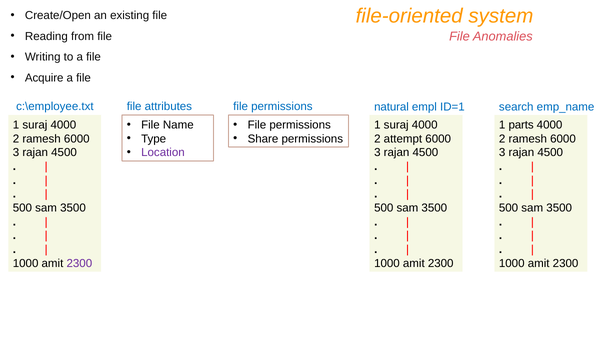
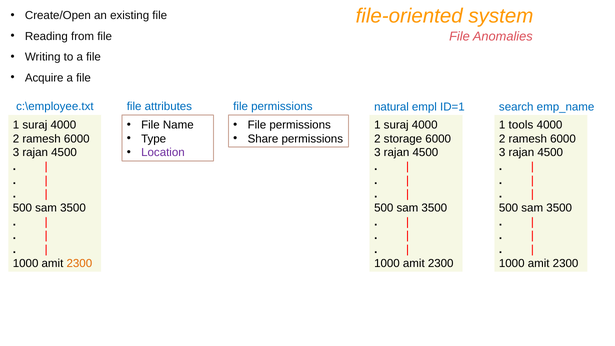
parts: parts -> tools (521, 125)
attempt: attempt -> storage (403, 139)
2300 colour: purple -> orange (79, 263)
